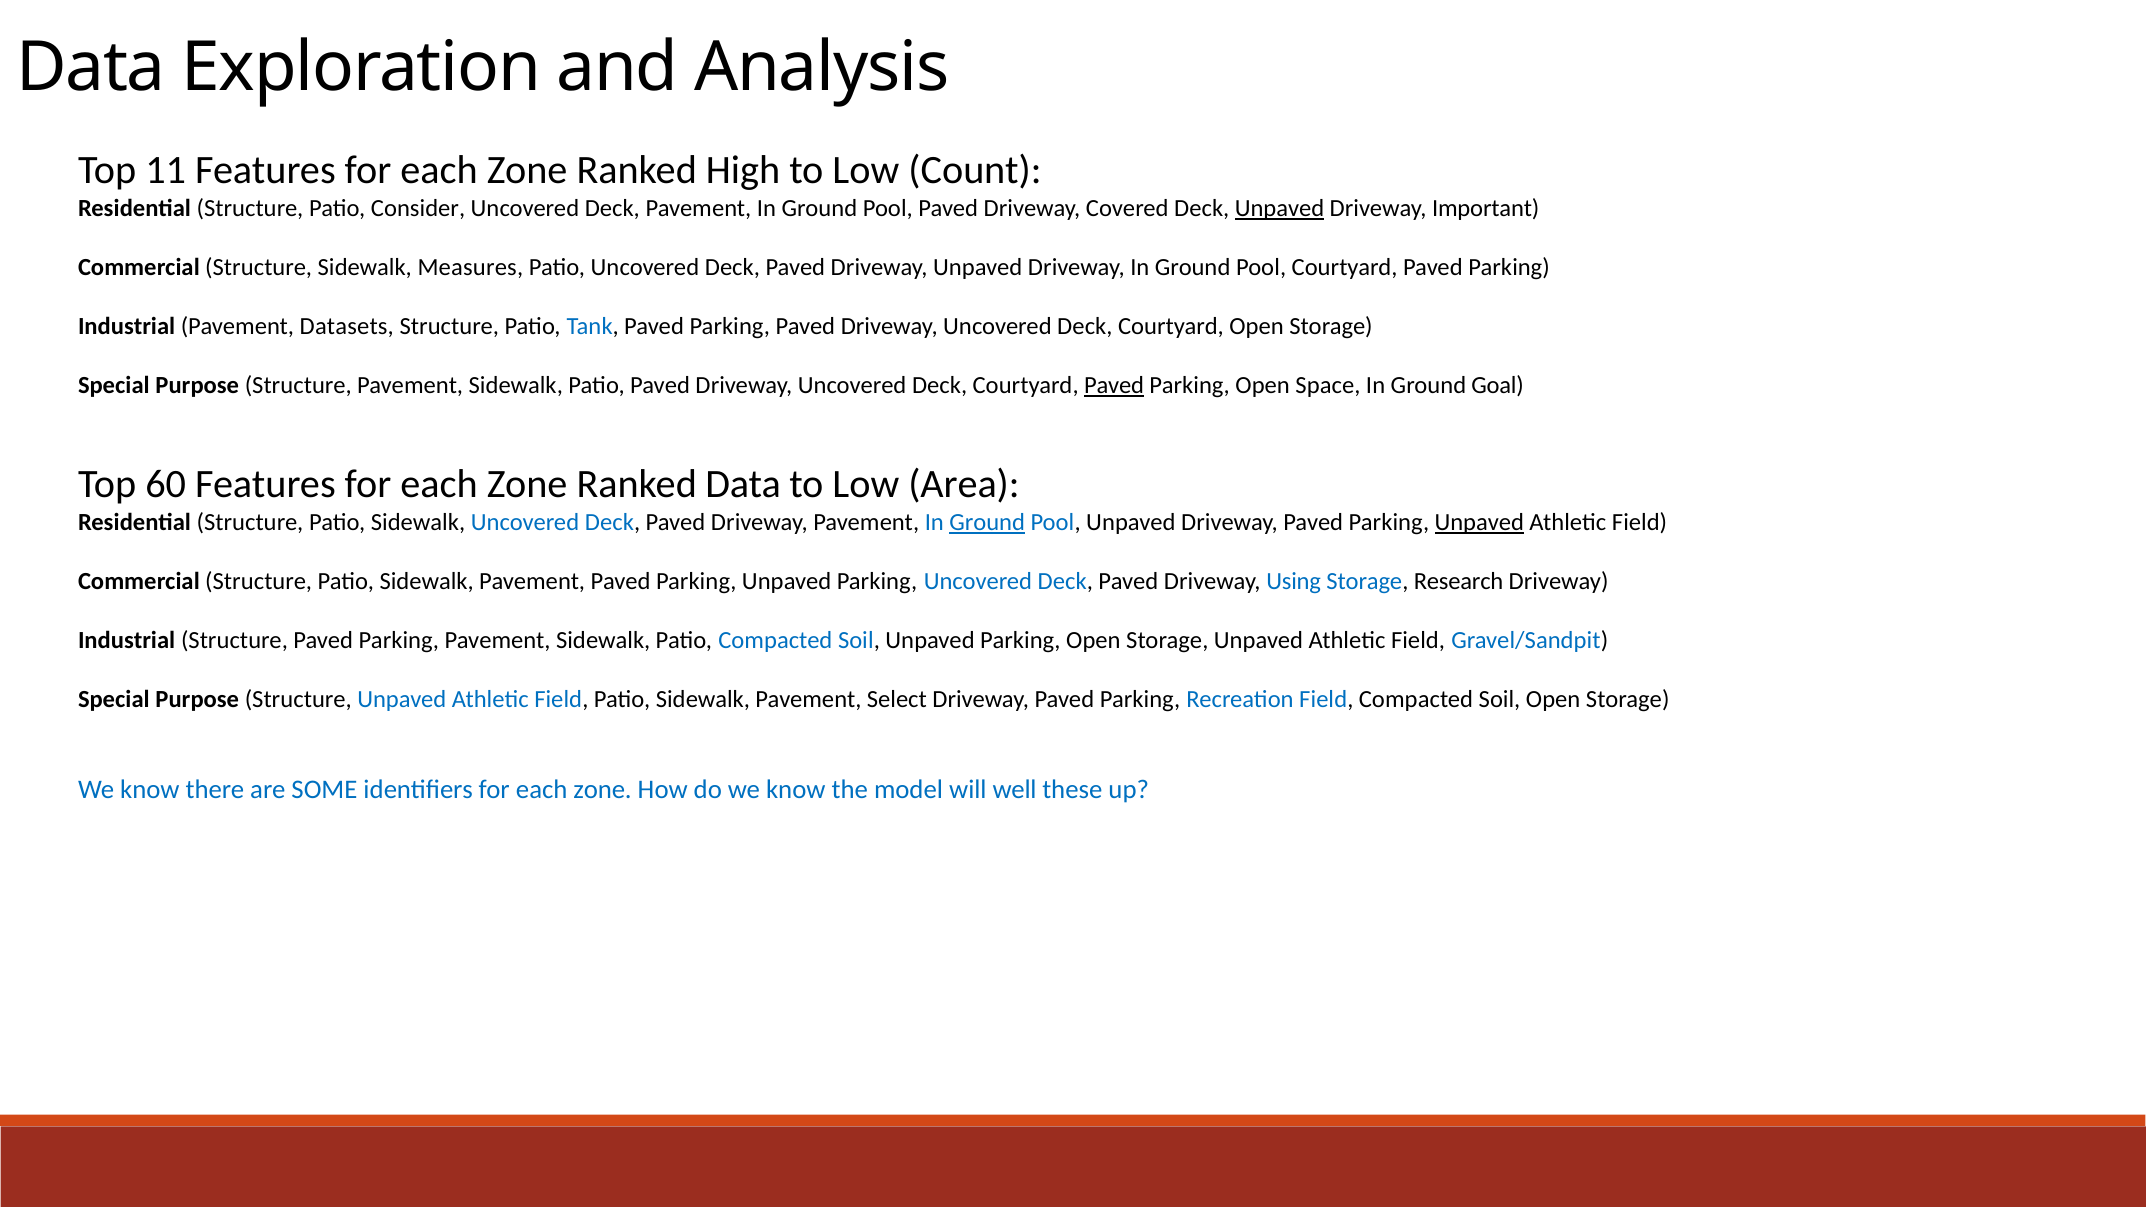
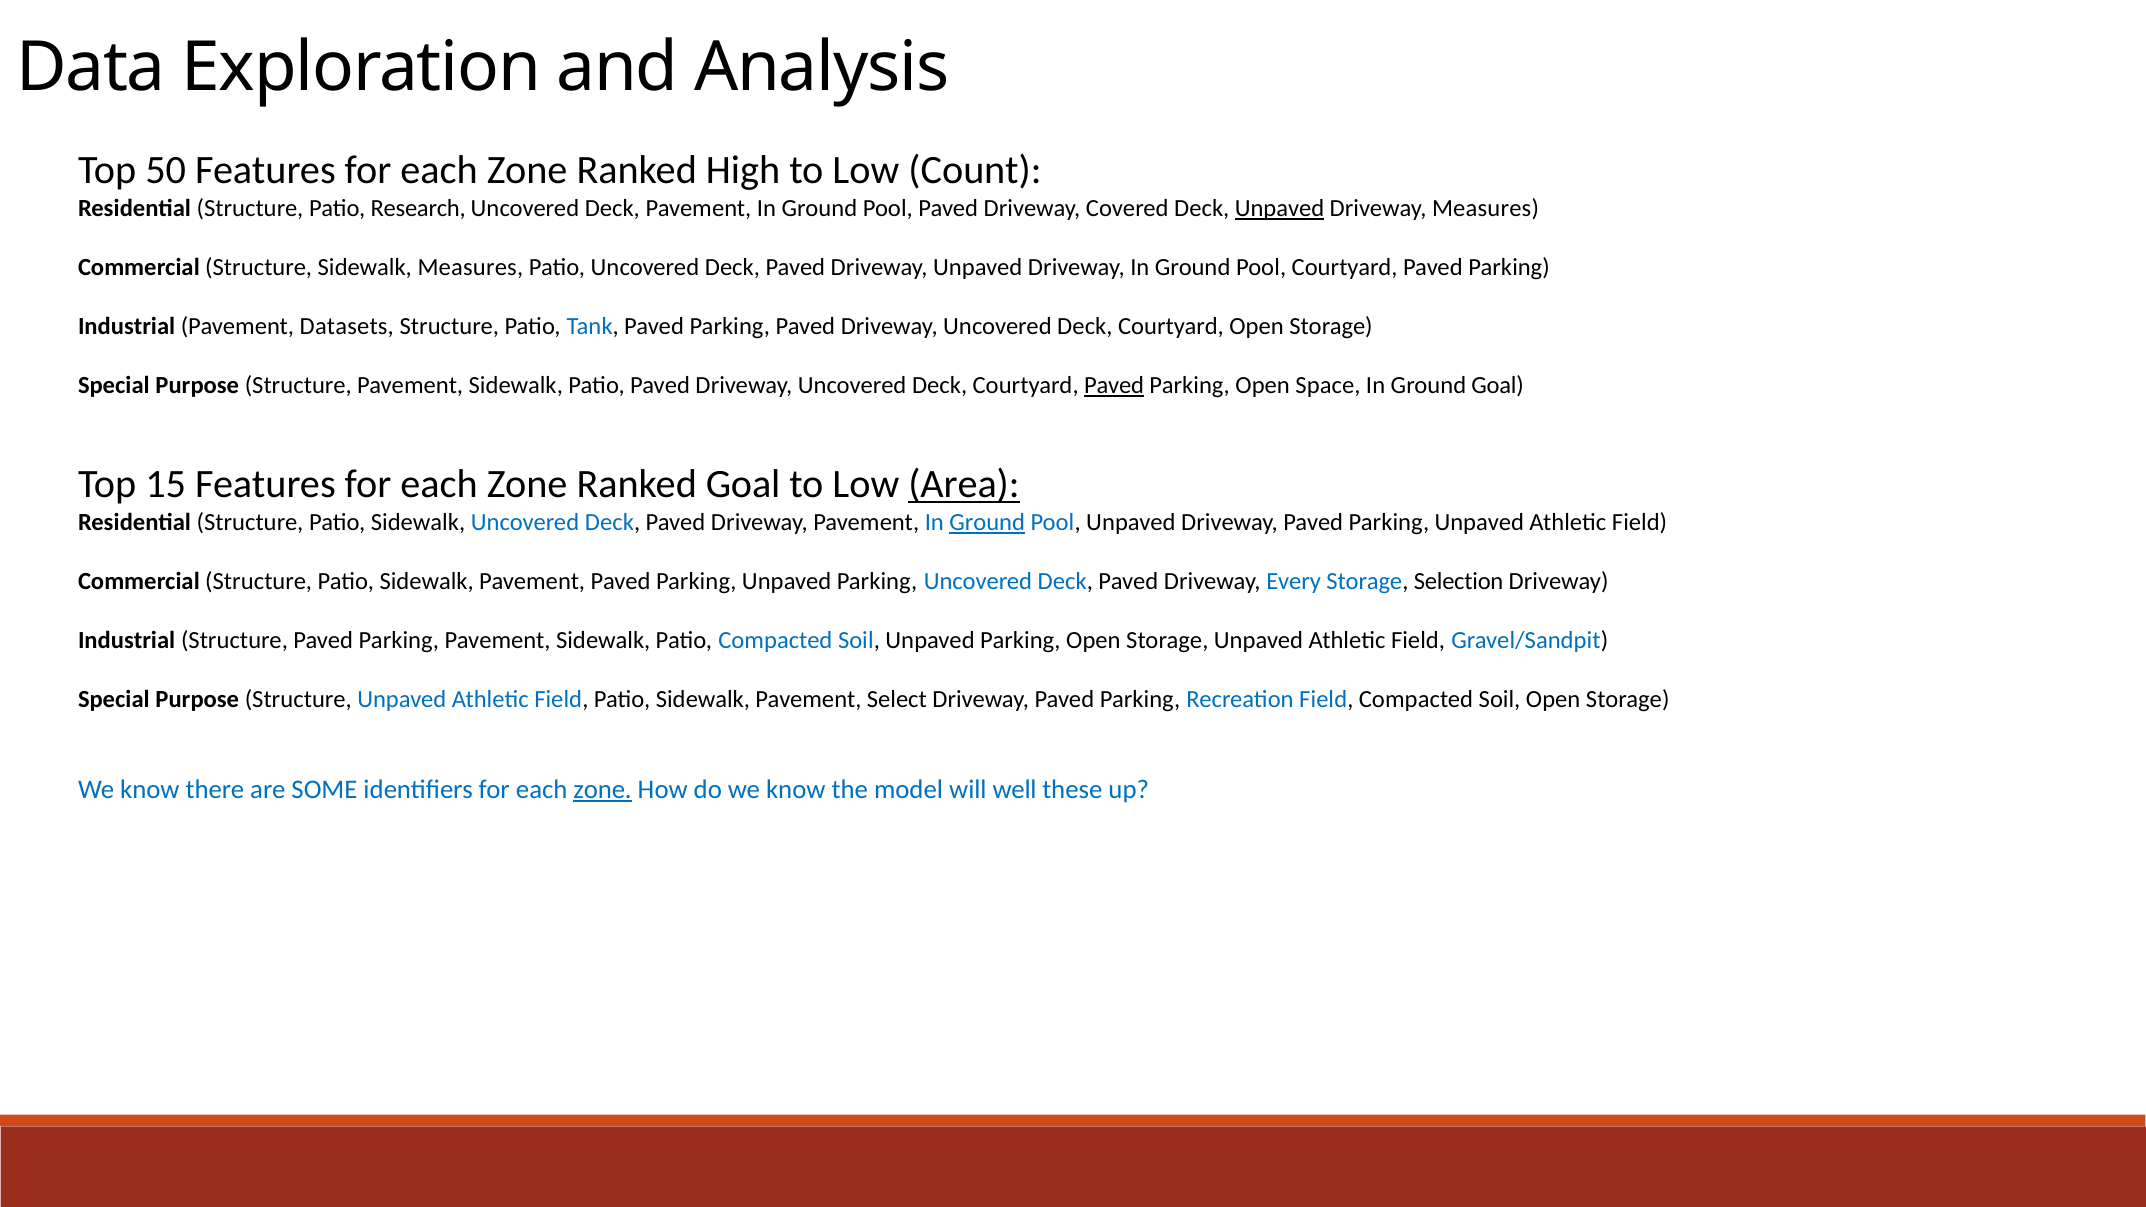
11: 11 -> 50 (166, 170)
Consider: Consider -> Research (418, 208)
Driveway Important: Important -> Measures (1486, 208)
60: 60 -> 15 (166, 484)
Ranked Data: Data -> Goal (743, 484)
Area underline: none -> present (964, 484)
Unpaved underline: present -> none (1479, 522)
Using: Using -> Every (1294, 581)
Research: Research -> Selection (1459, 581)
zone underline: none -> present (603, 789)
